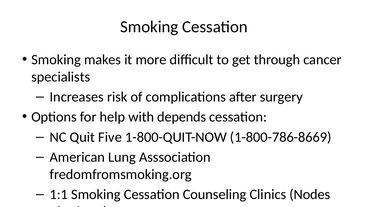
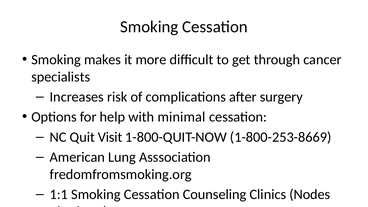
depends: depends -> minimal (182, 117)
Five: Five -> Visit (110, 137)
1-800-786-8669: 1-800-786-8669 -> 1-800-253-8669 (281, 137)
